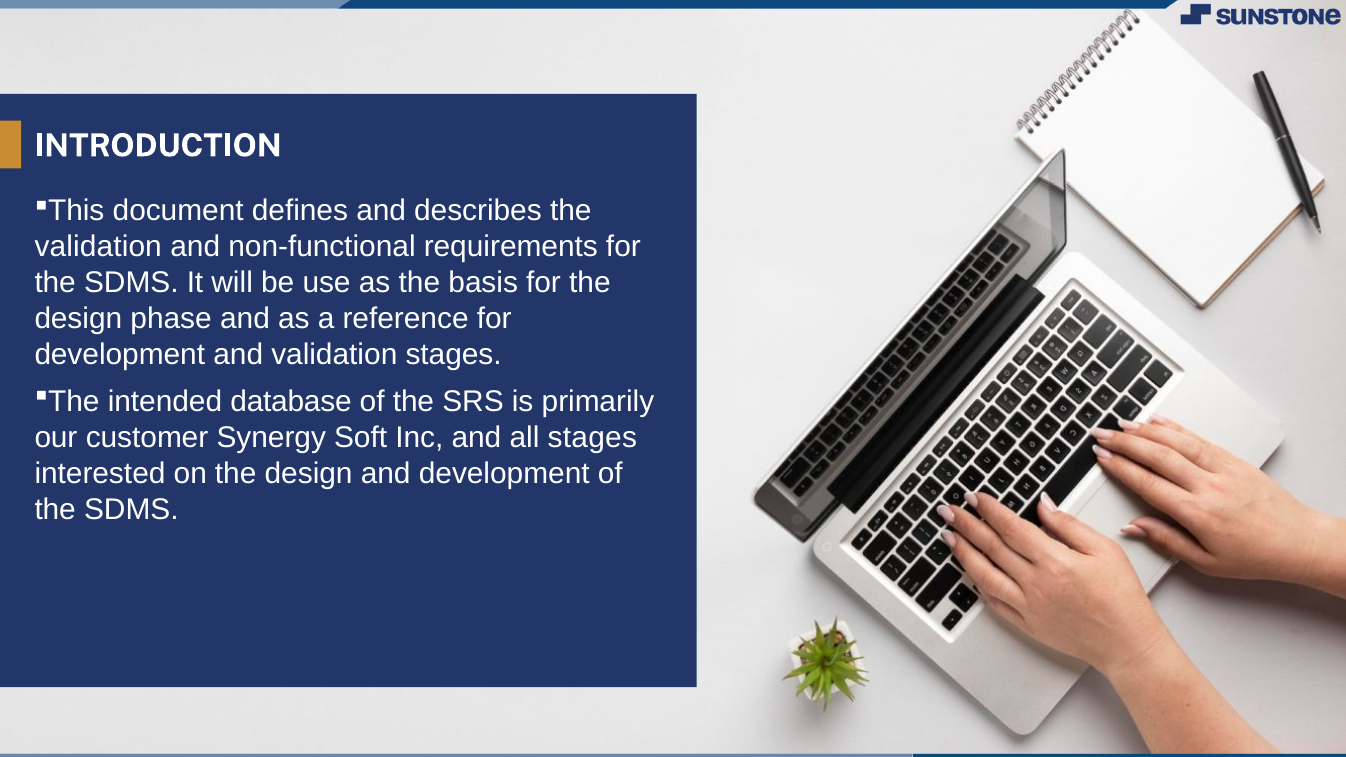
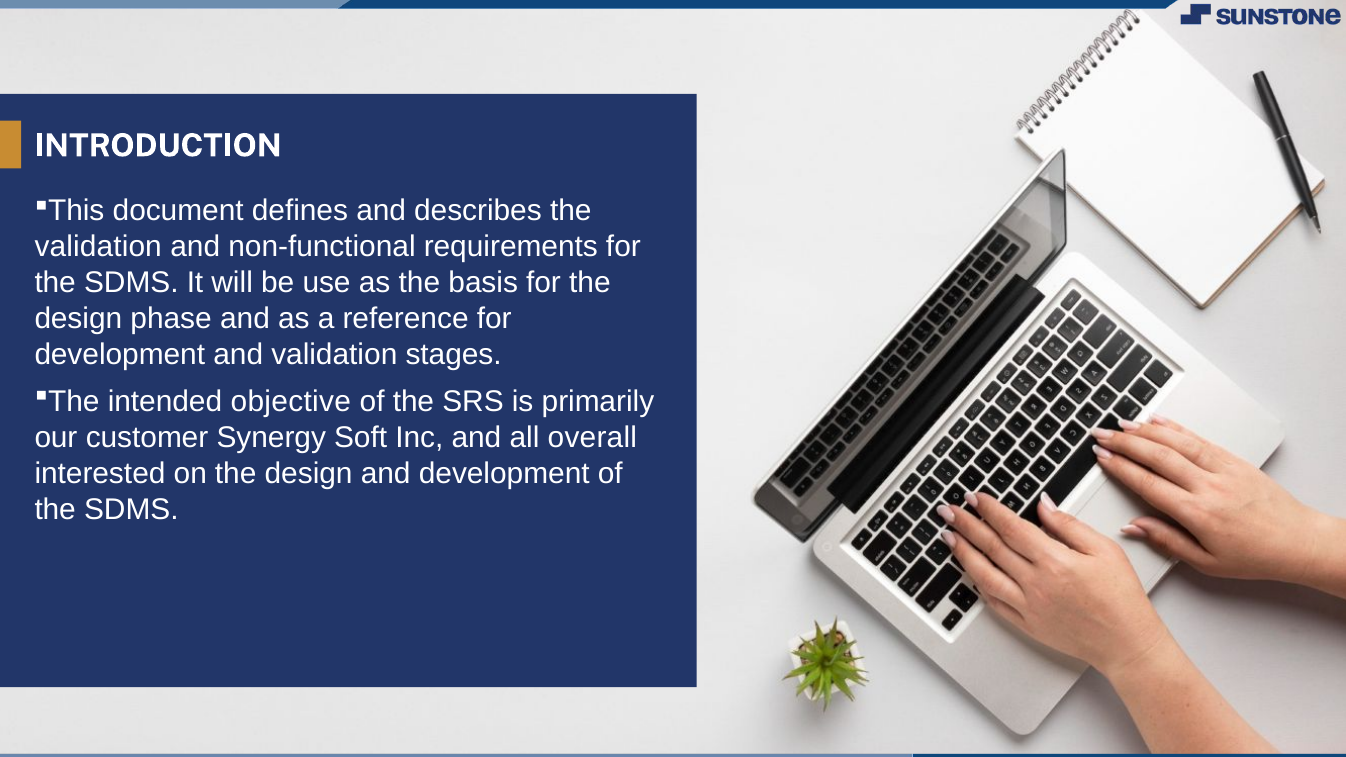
database: database -> objective (291, 402)
all stages: stages -> overall (592, 438)
